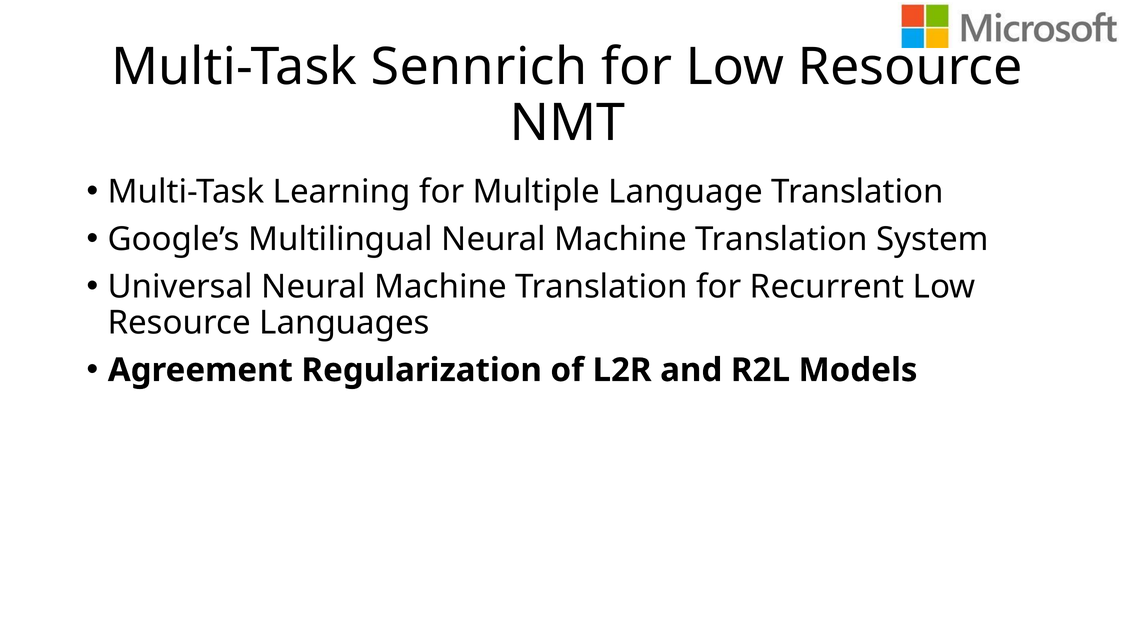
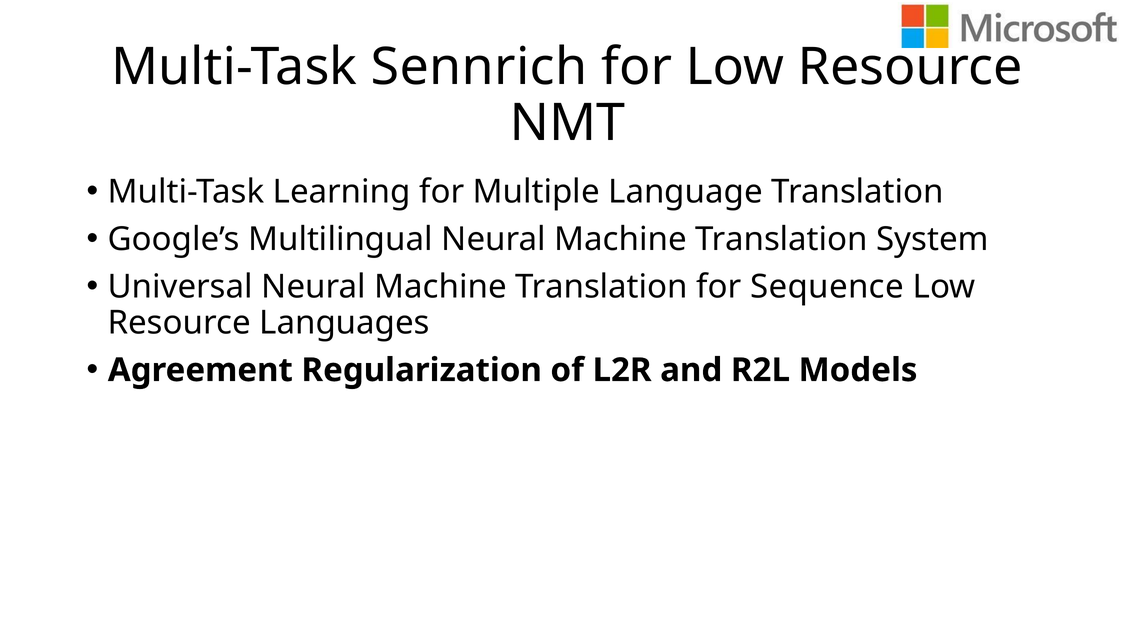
Recurrent: Recurrent -> Sequence (827, 287)
